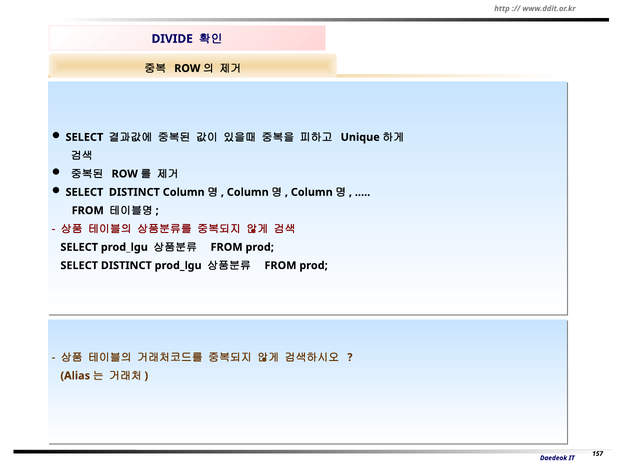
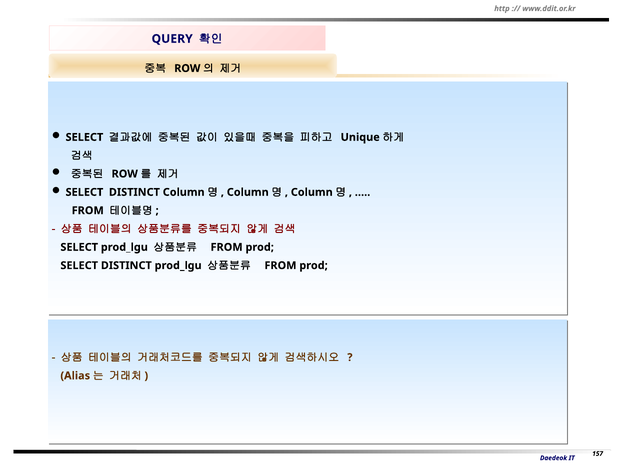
DIVIDE: DIVIDE -> QUERY (172, 39)
